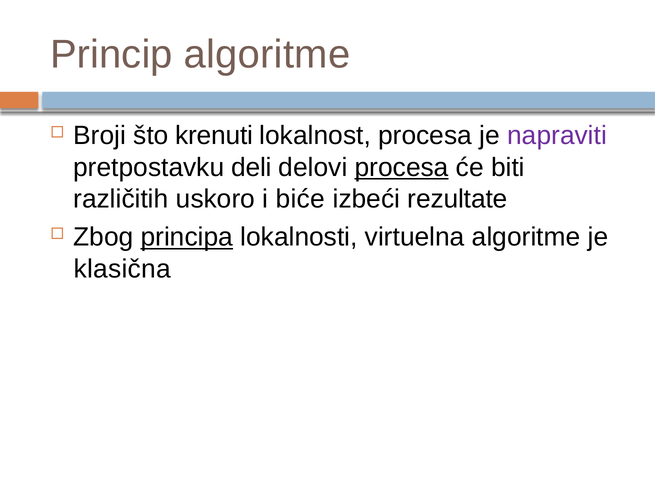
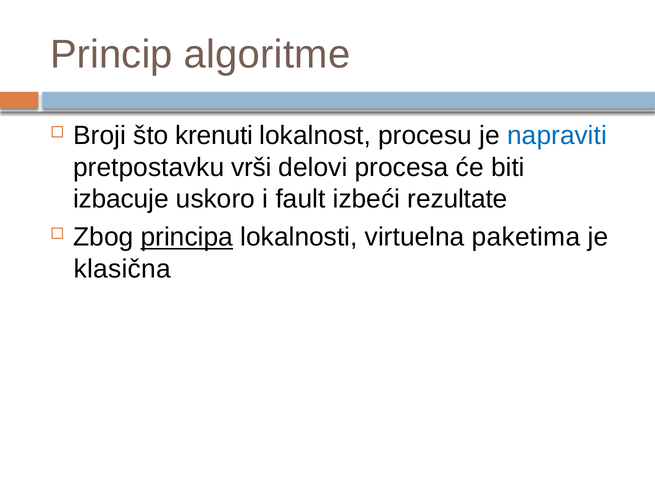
lokalnost procesa: procesa -> procesu (425, 136)
napraviti colour: purple -> blue (557, 136)
deli: deli -> vrši (251, 167)
procesa underline: present -> none (402, 167)
različitih: različitih -> izbacuje (121, 199)
biće: biće -> fault (300, 199)
virtuelna algoritme: algoritme -> paketima (526, 237)
